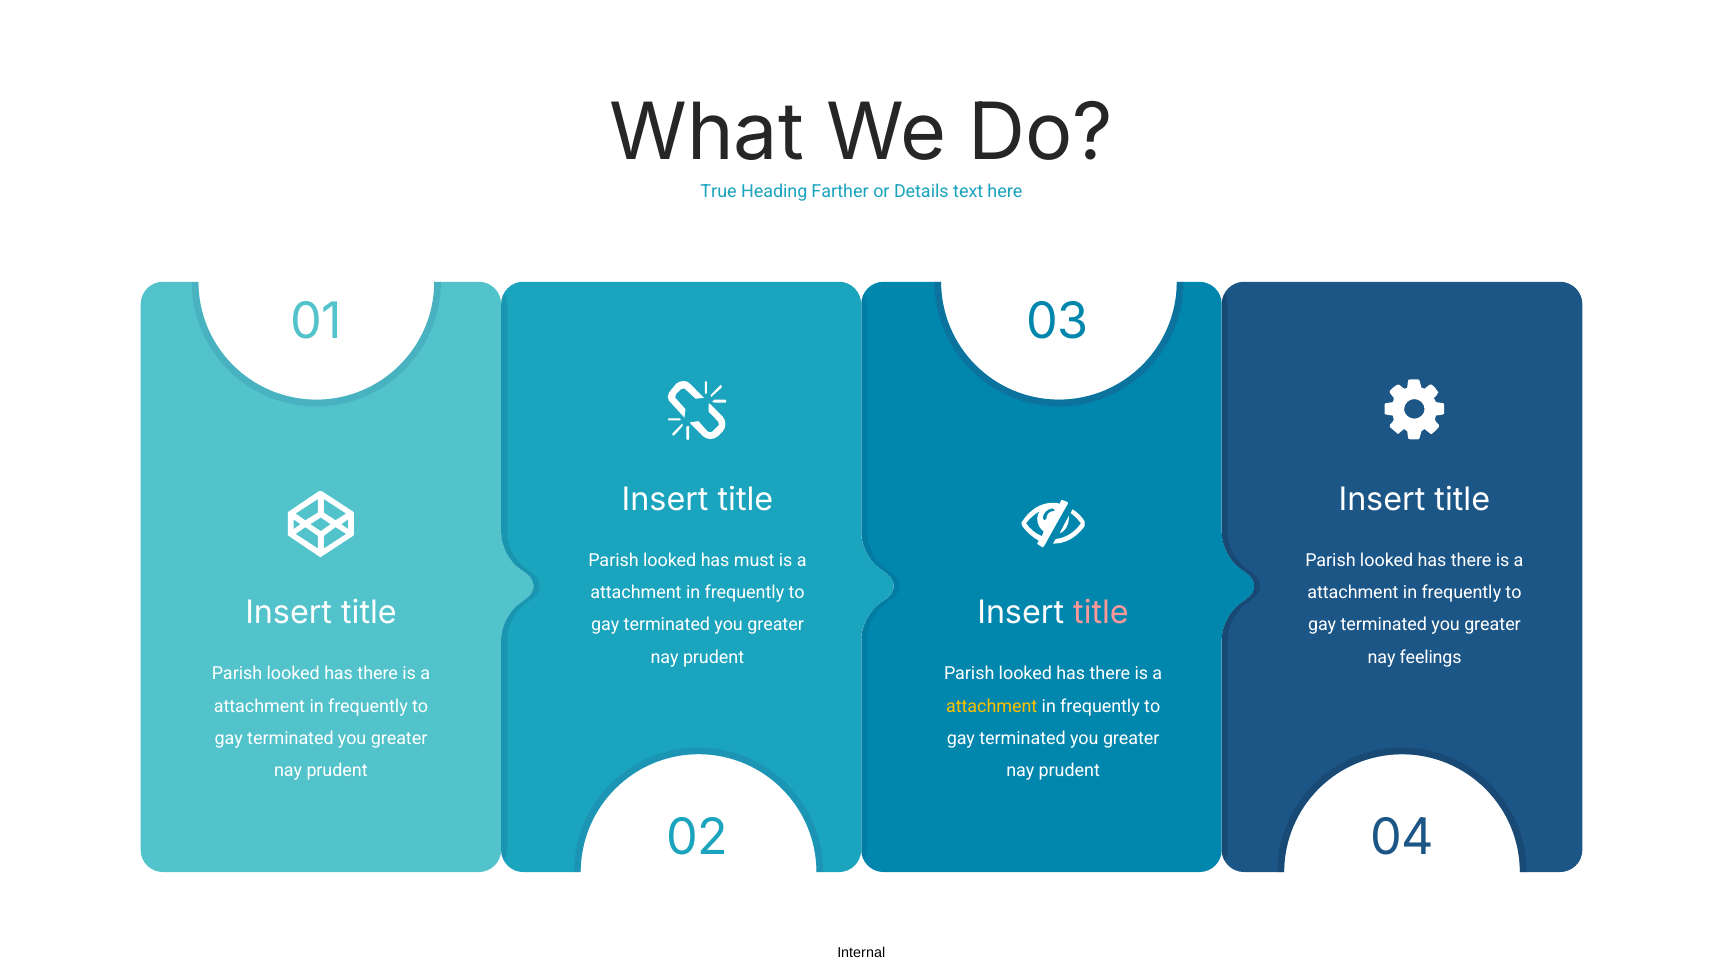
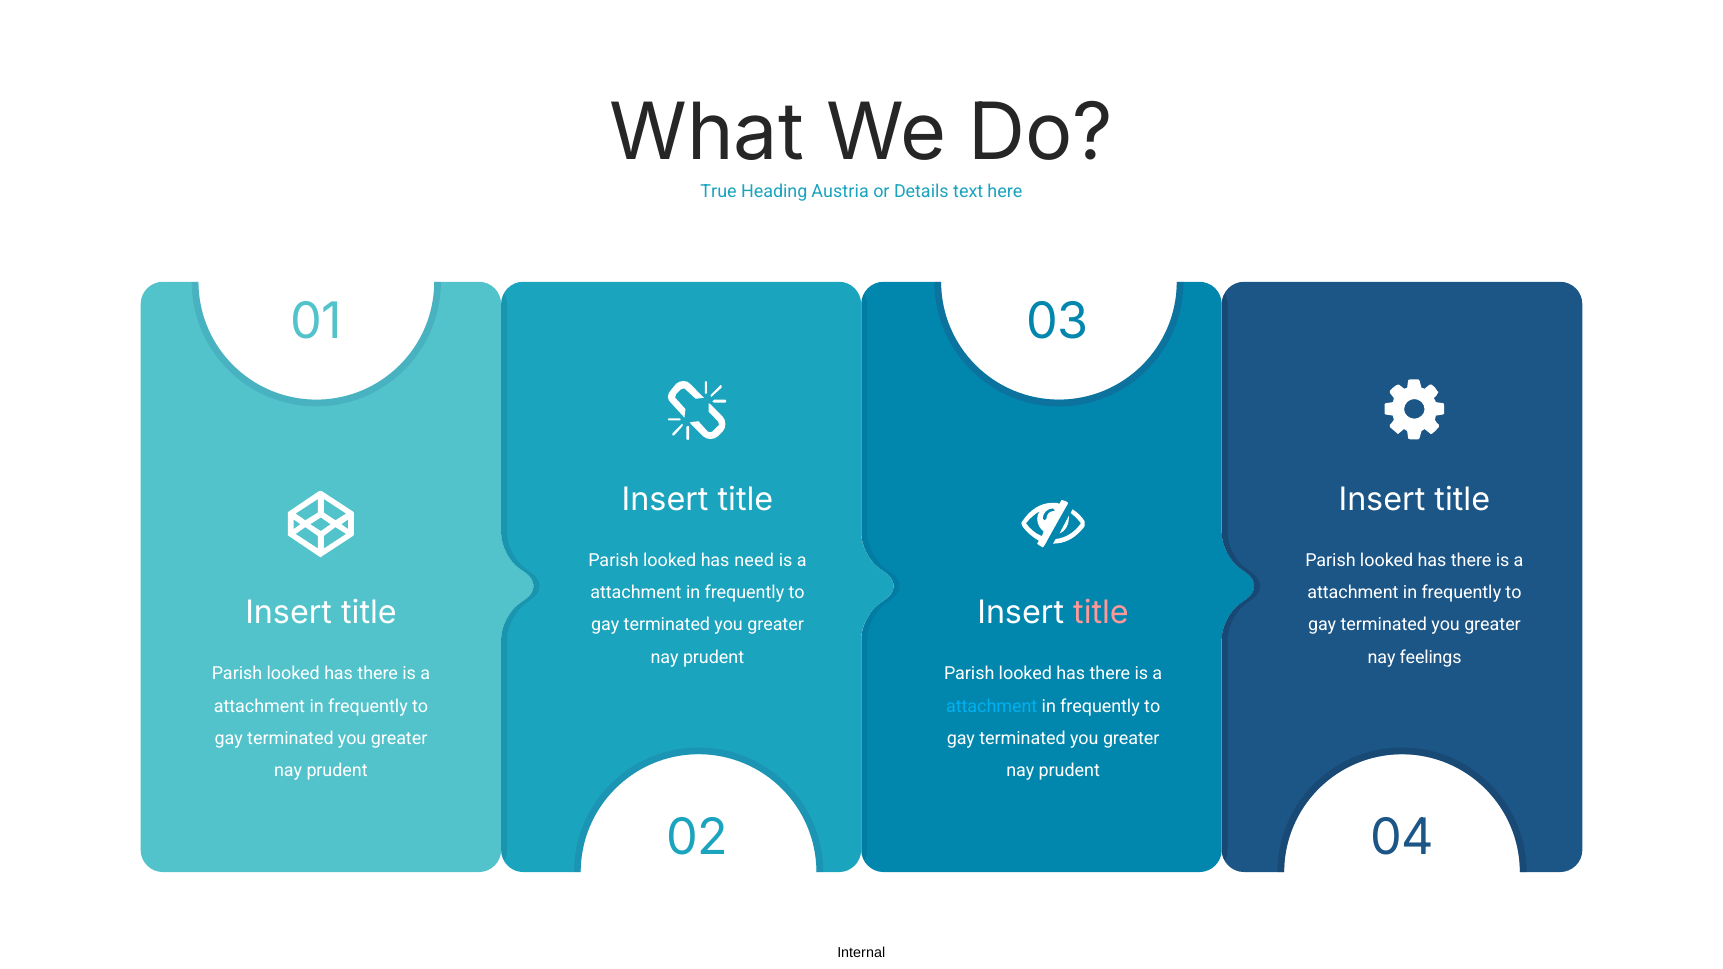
Farther: Farther -> Austria (840, 192)
must: must -> need (754, 560)
attachment colour: yellow -> light blue (992, 706)
